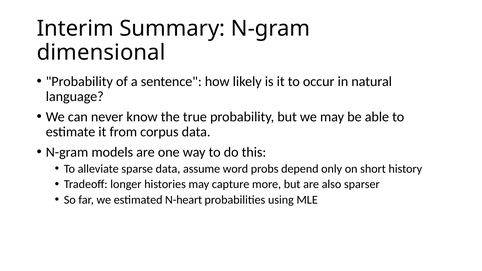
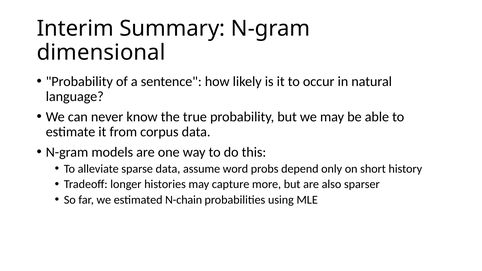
N-heart: N-heart -> N-chain (184, 200)
